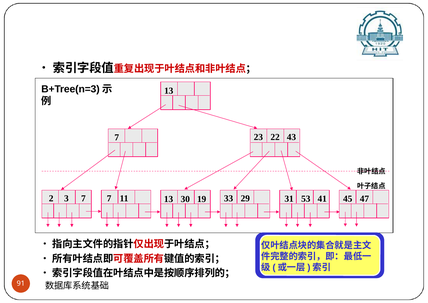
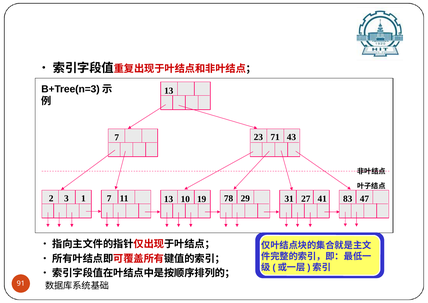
22: 22 -> 71 (275, 137)
3 7: 7 -> 1 (83, 198)
30: 30 -> 10 (185, 199)
33: 33 -> 78 (229, 198)
53: 53 -> 27 (306, 199)
45: 45 -> 83 (348, 199)
